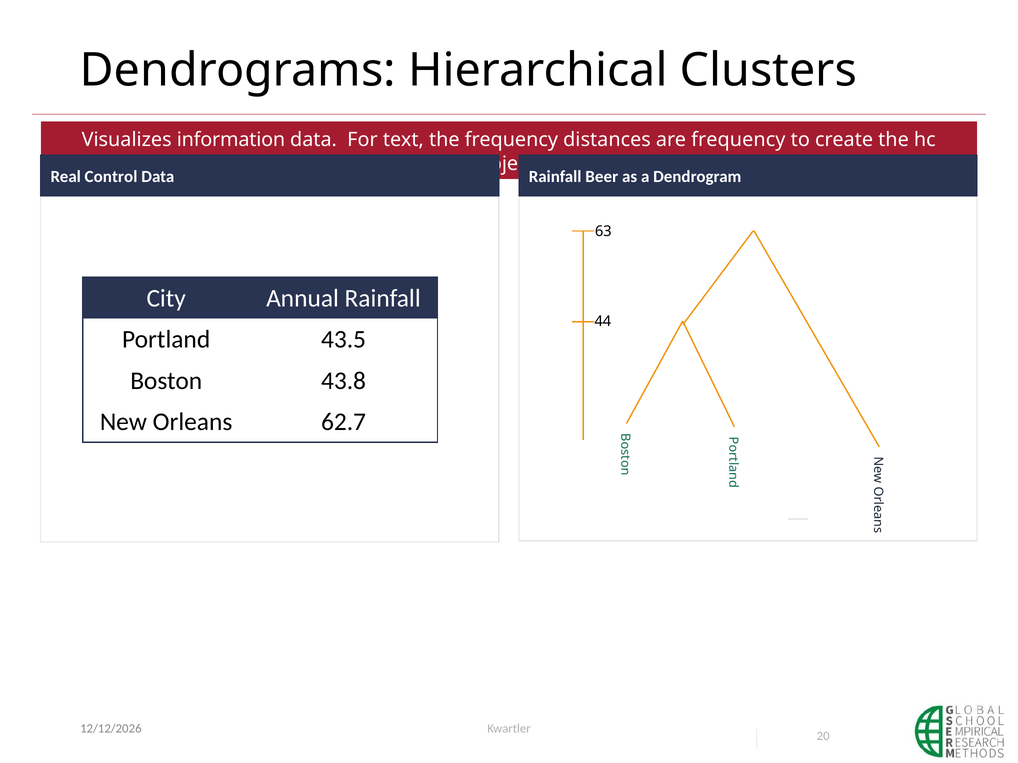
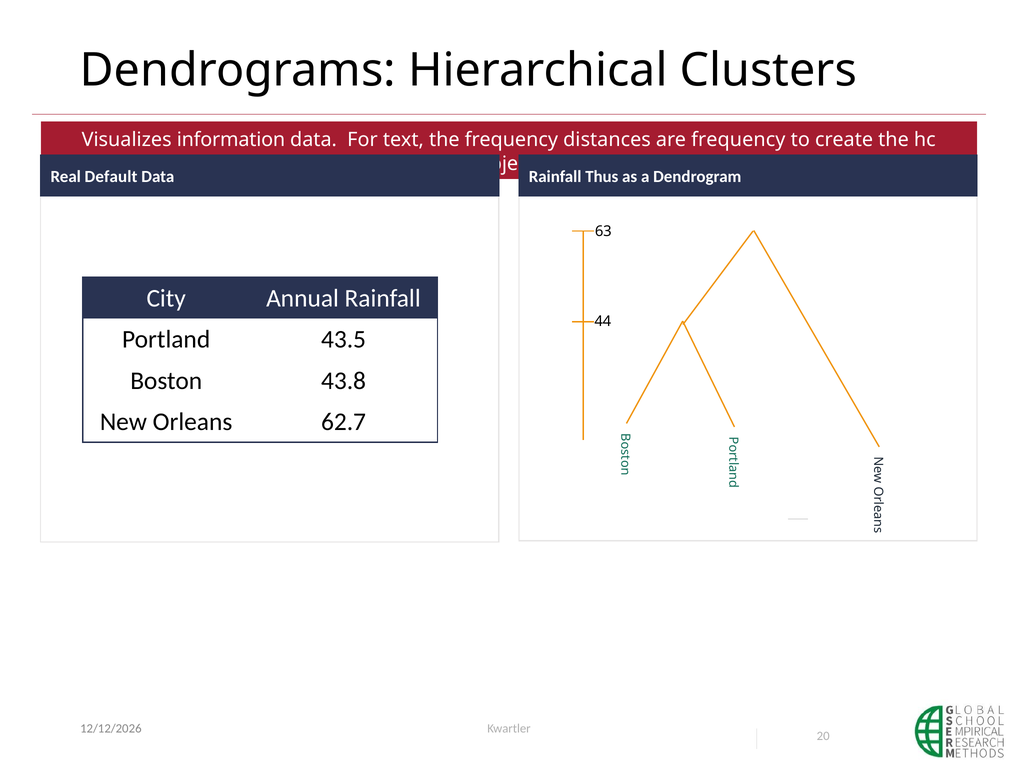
Control: Control -> Default (111, 177)
Beer: Beer -> Thus (602, 177)
